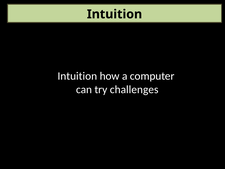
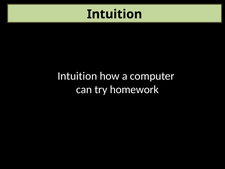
challenges: challenges -> homework (134, 89)
